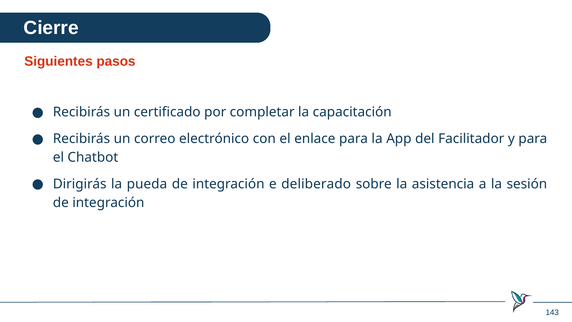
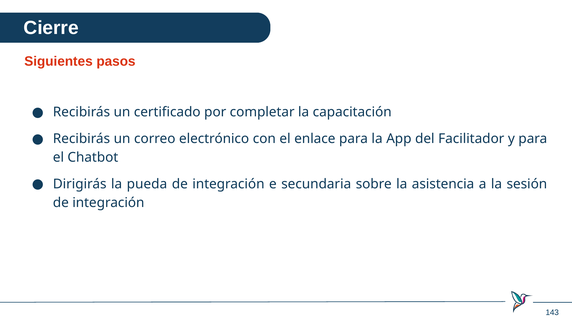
deliberado: deliberado -> secundaria (316, 184)
